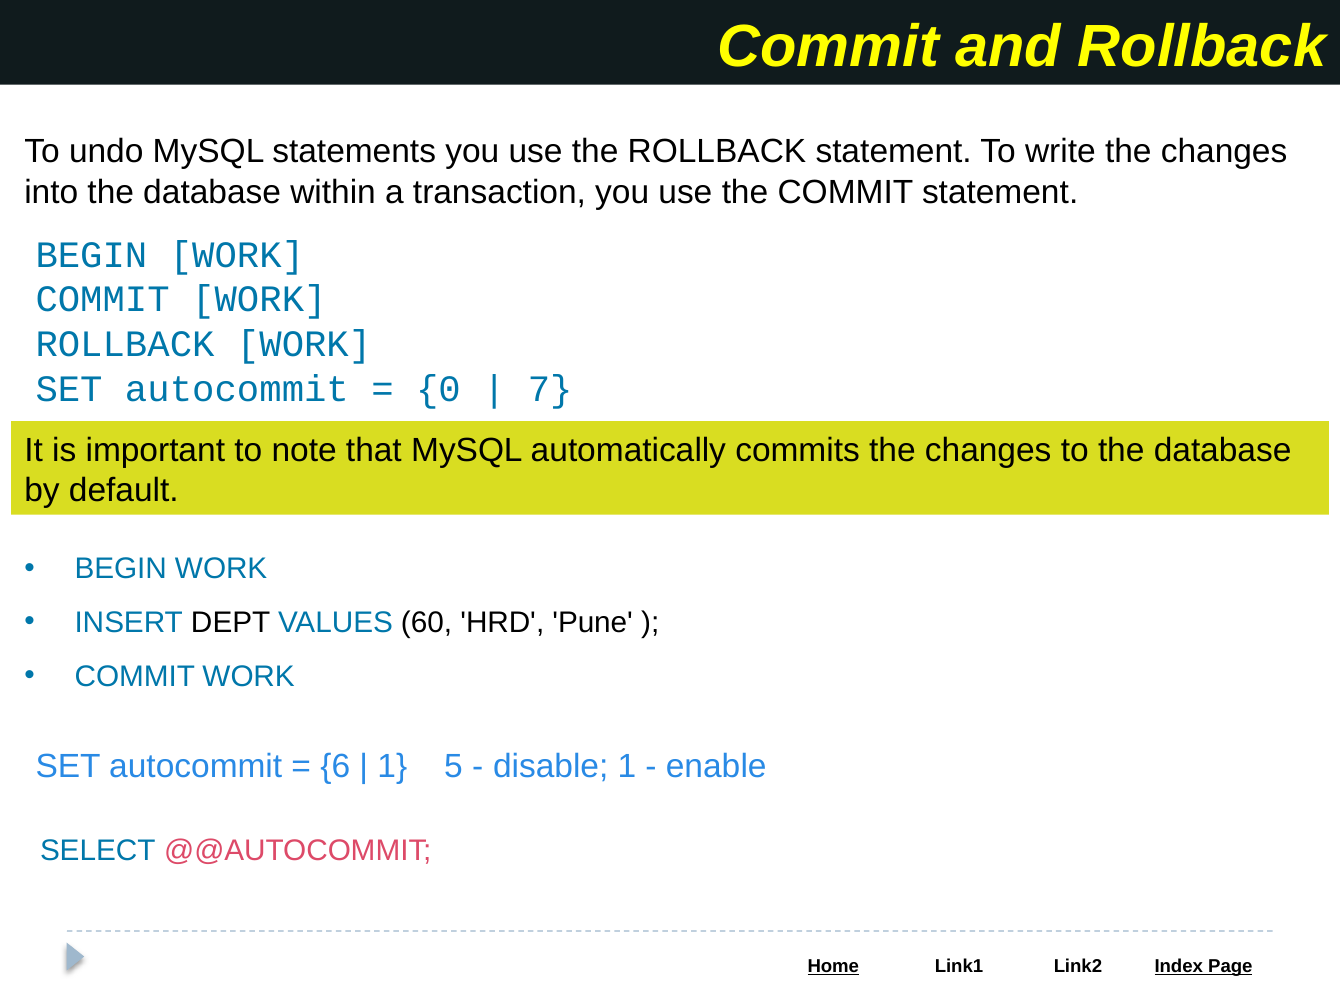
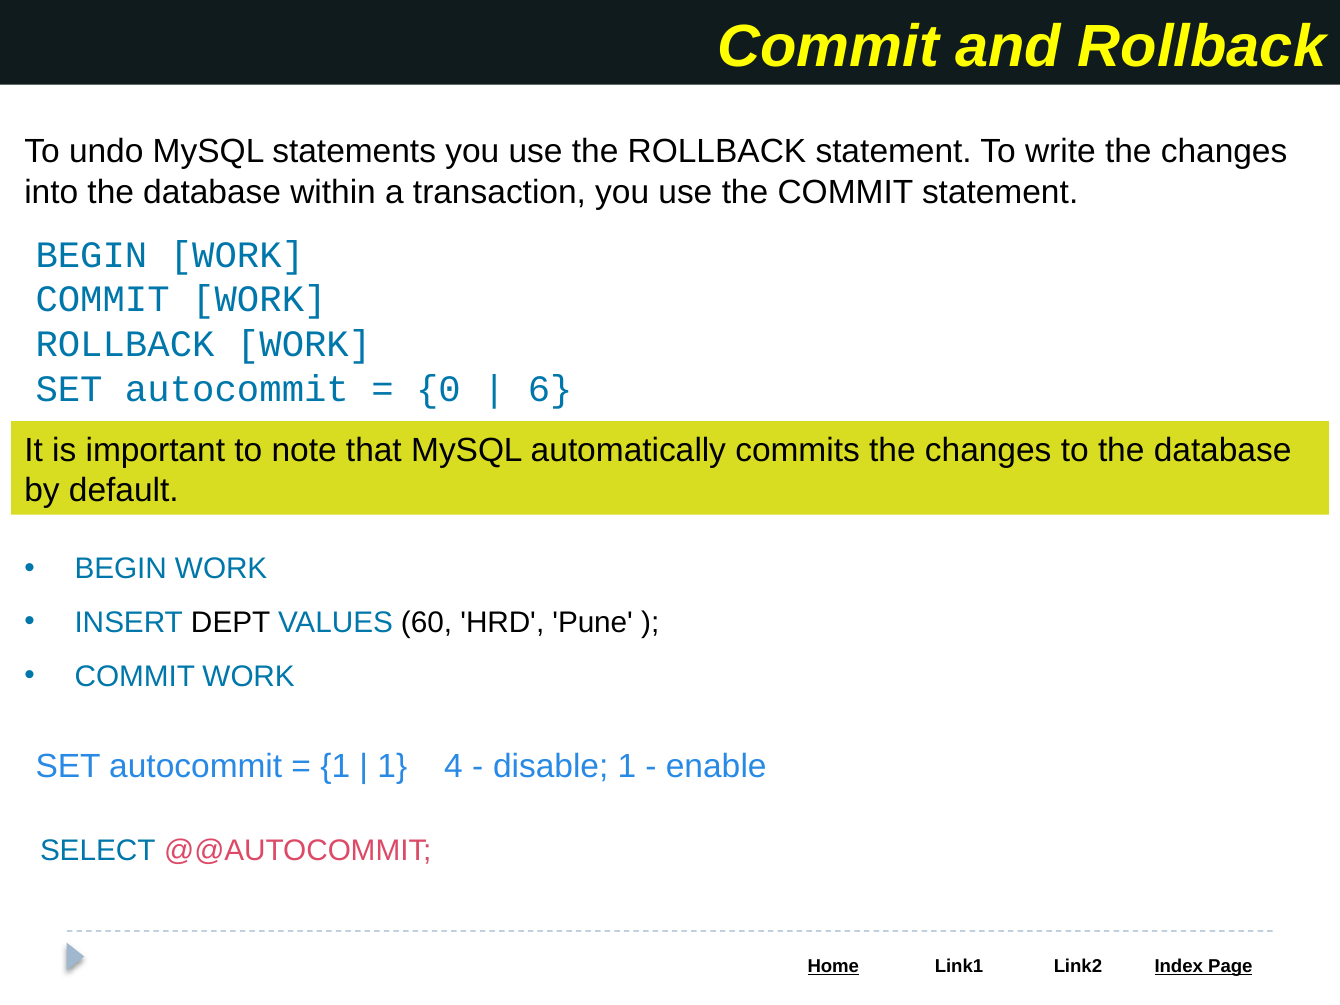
7: 7 -> 6 (550, 389)
6: 6 -> 1 (335, 766)
5: 5 -> 4 (453, 766)
